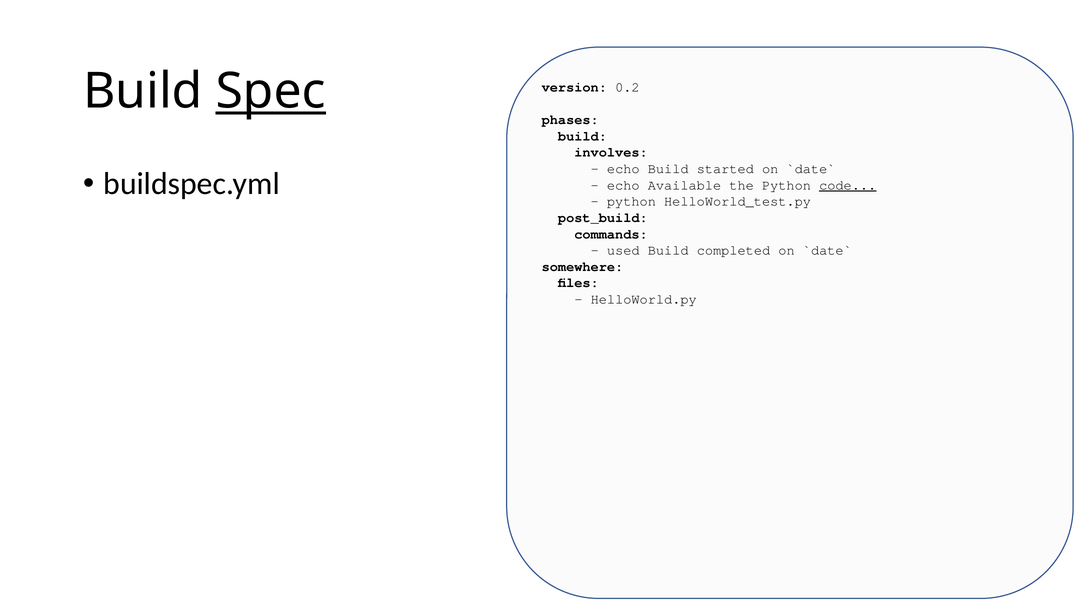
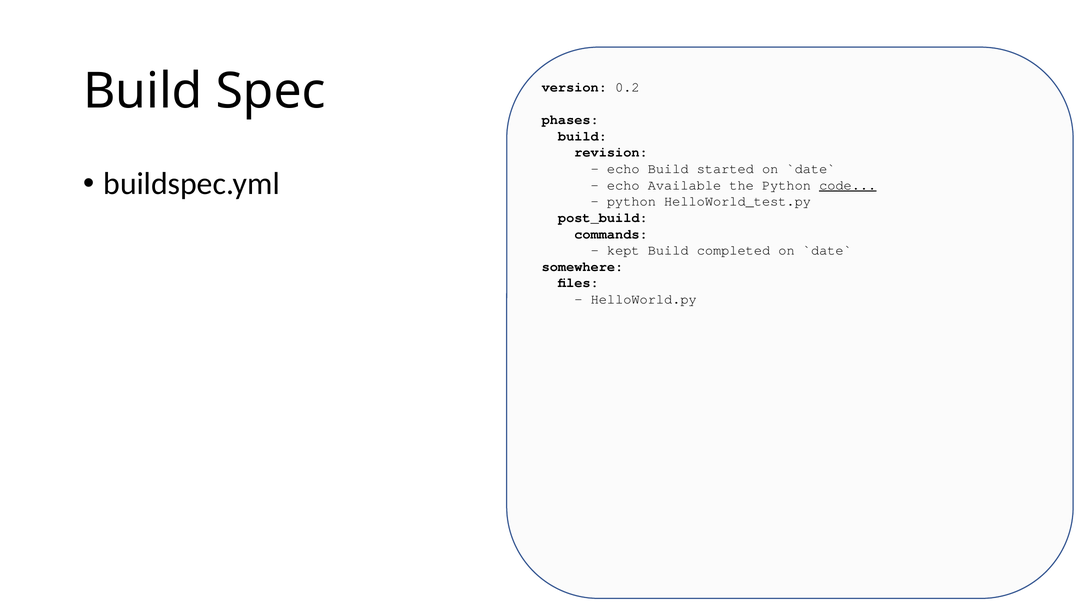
Spec underline: present -> none (271, 91)
involves: involves -> revision (611, 153)
used: used -> kept (623, 251)
